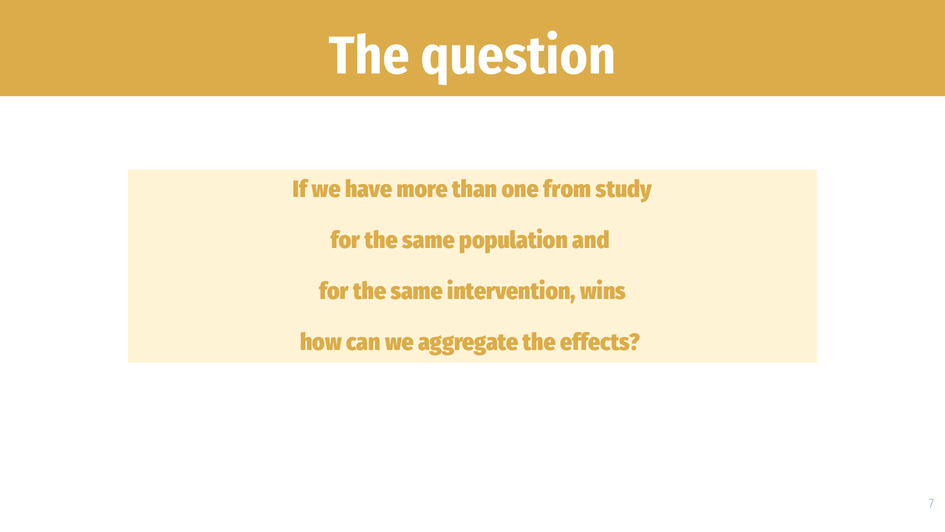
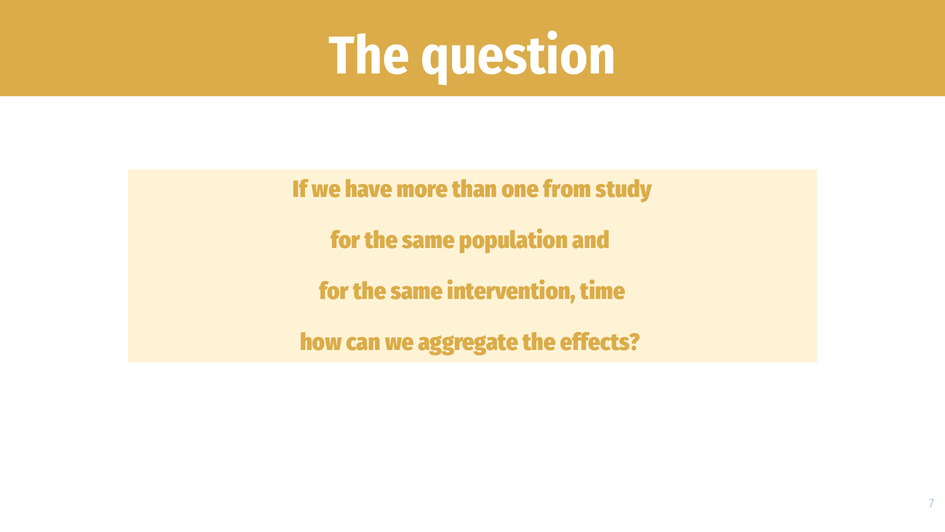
wins: wins -> time (603, 291)
